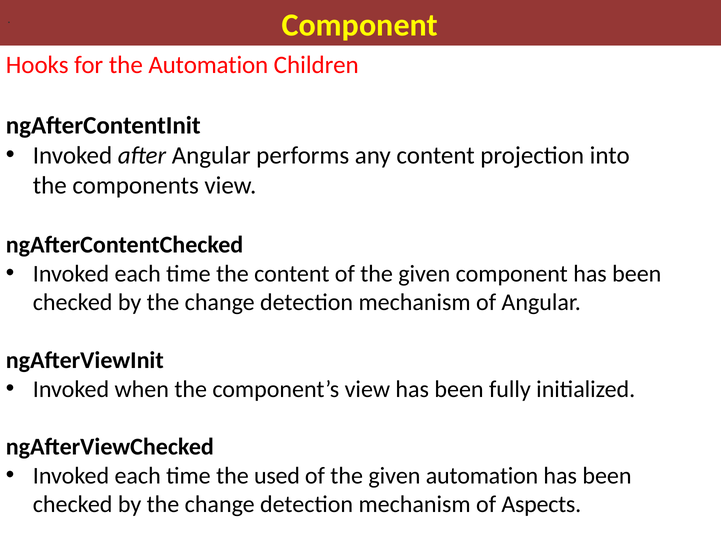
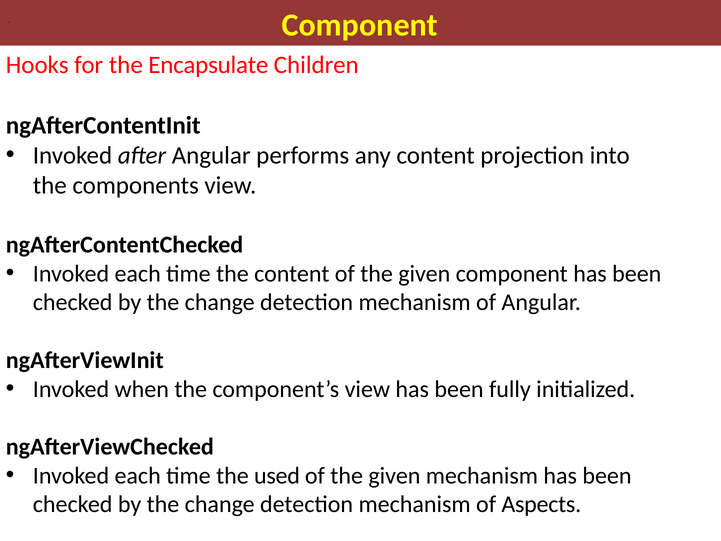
the Automation: Automation -> Encapsulate (208, 65)
given automation: automation -> mechanism (482, 475)
